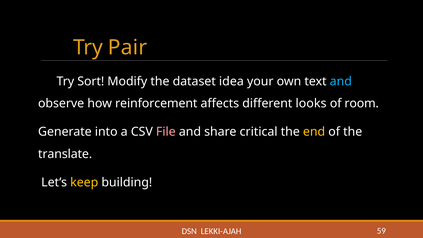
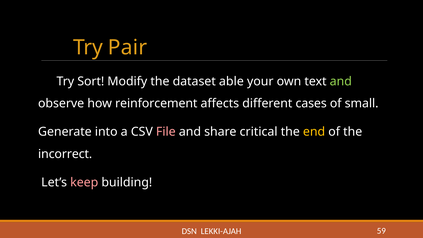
idea: idea -> able (231, 81)
and colour: light blue -> light green (341, 81)
looks: looks -> cases (311, 103)
room: room -> small (362, 103)
translate: translate -> incorrect (65, 154)
keep colour: yellow -> pink (84, 182)
